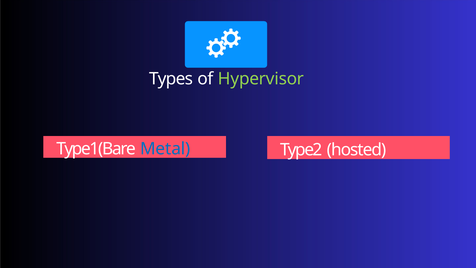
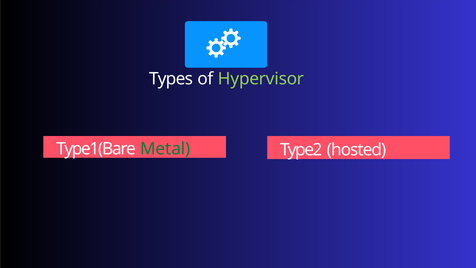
Metal colour: blue -> green (165, 149)
